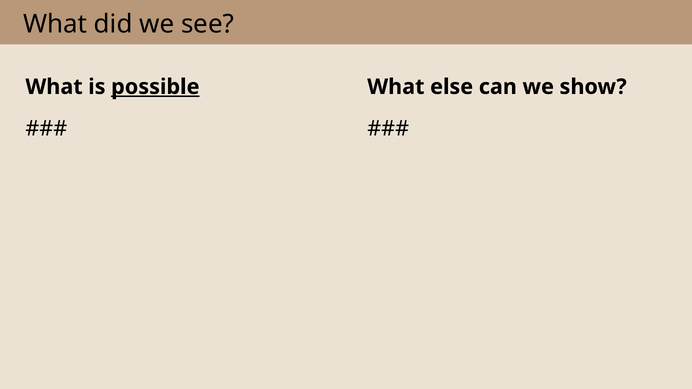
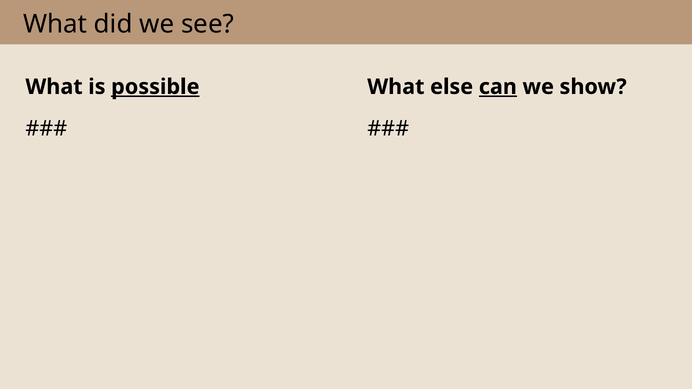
can underline: none -> present (498, 87)
